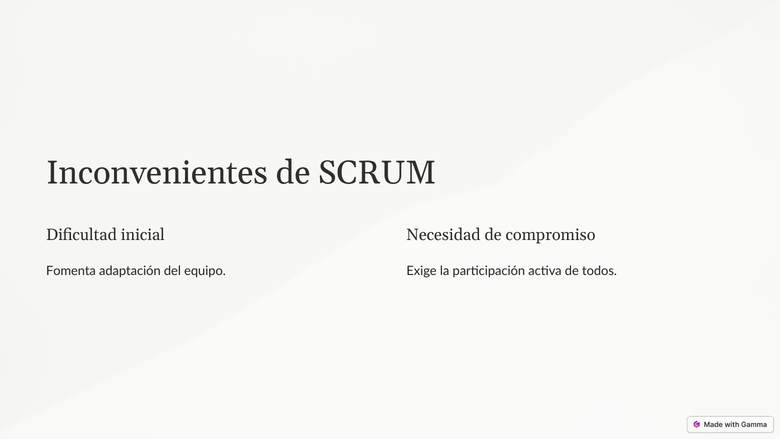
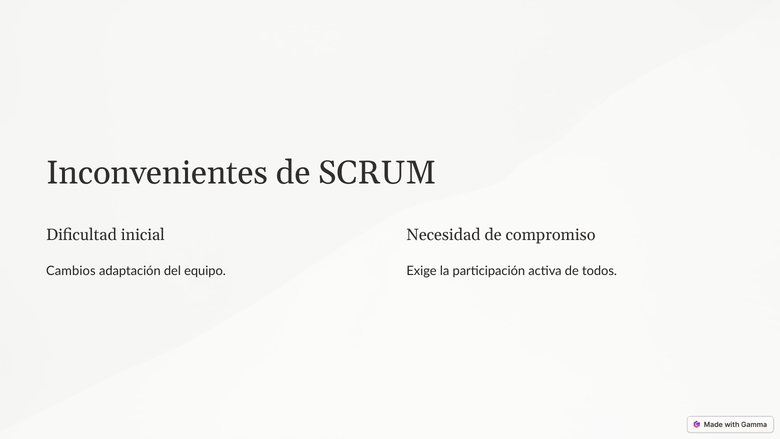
Fomenta: Fomenta -> Cambios (71, 271)
